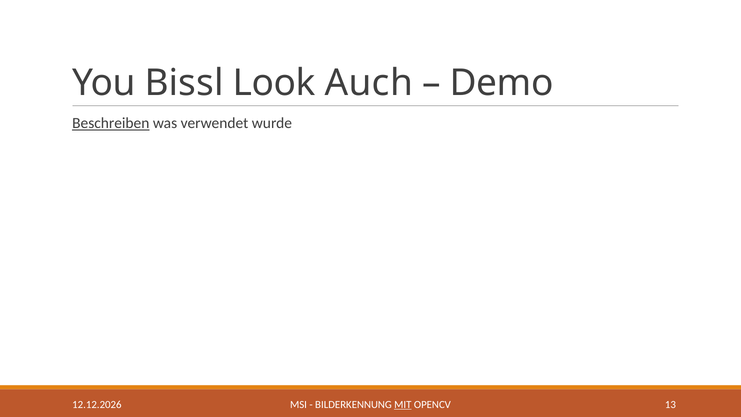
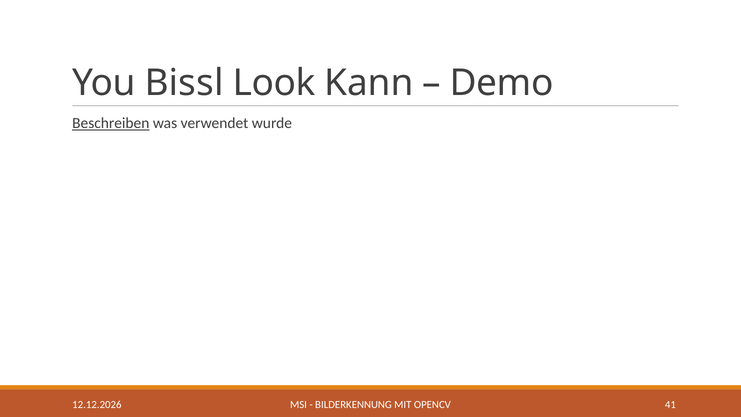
Auch: Auch -> Kann (369, 83)
MIT underline: present -> none (403, 404)
13: 13 -> 41 (670, 404)
